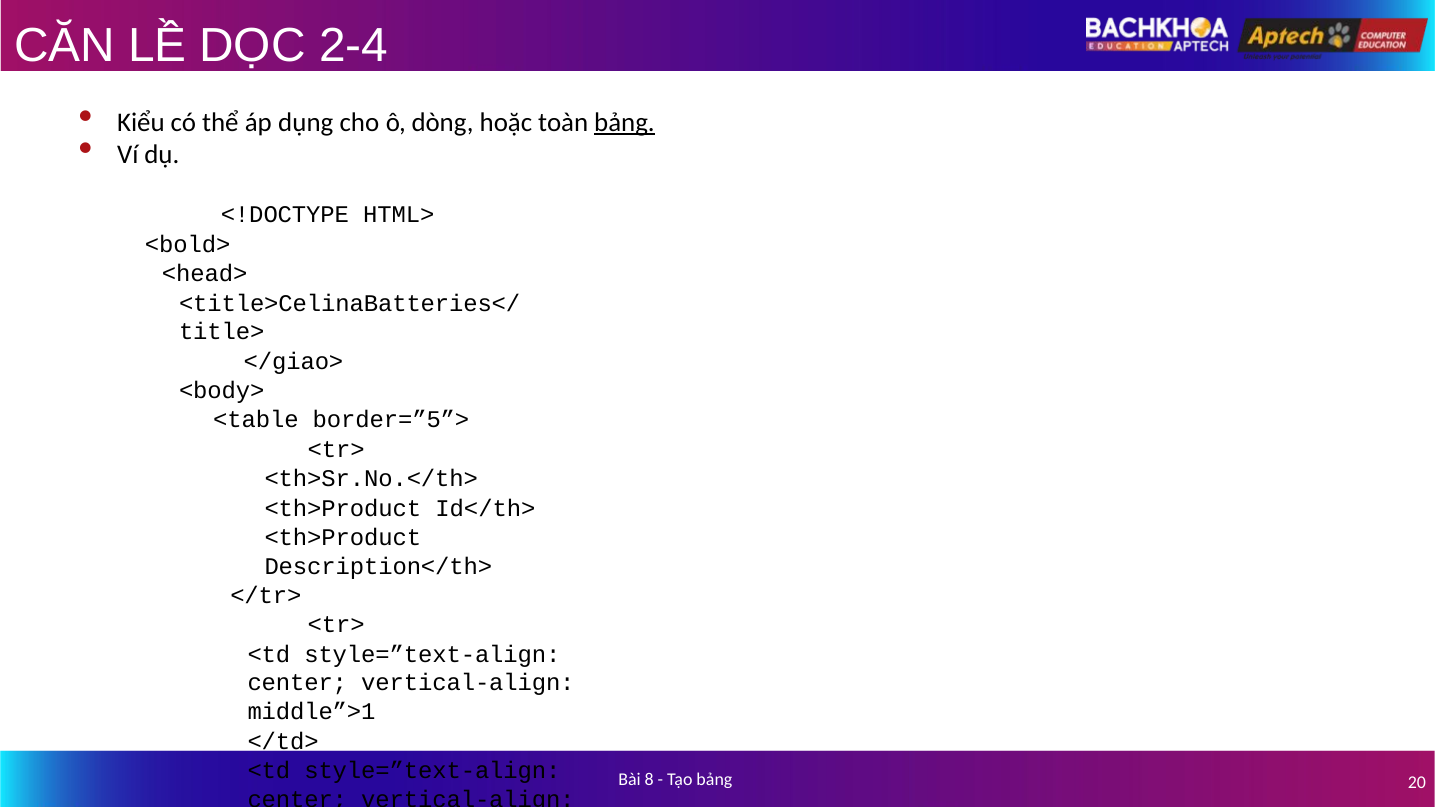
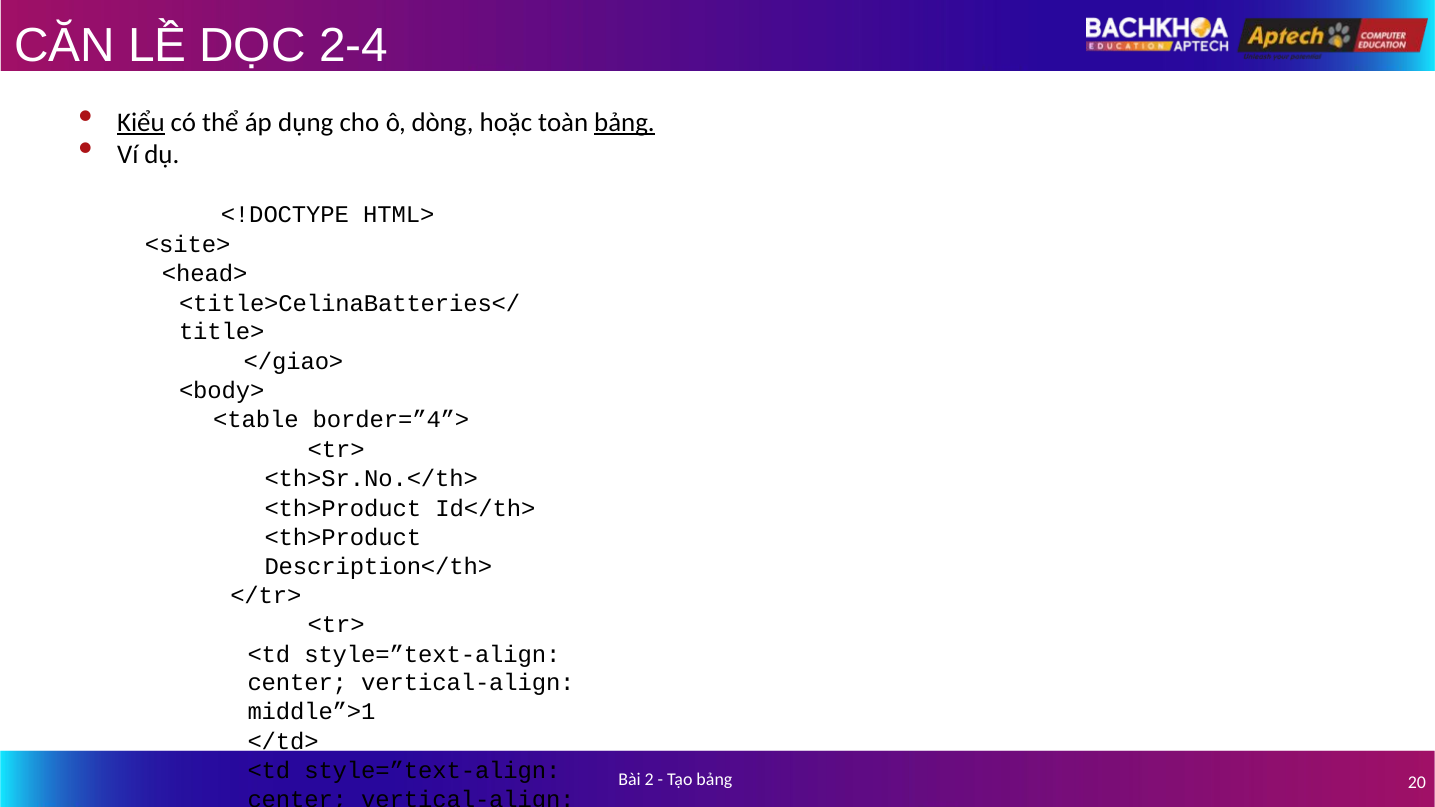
Kiểu underline: none -> present (141, 122)
<bold>: <bold> -> <site> (188, 244)
border=”5”>: border=”5”> -> border=”4”> (391, 420)
8: 8 -> 2 (649, 780)
